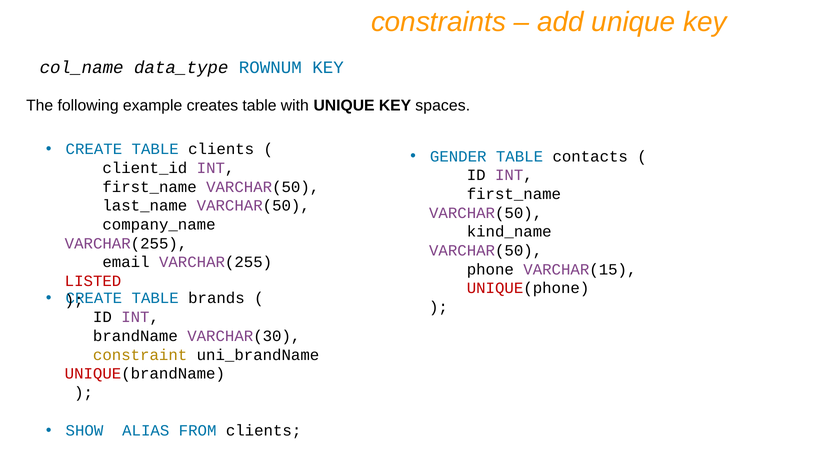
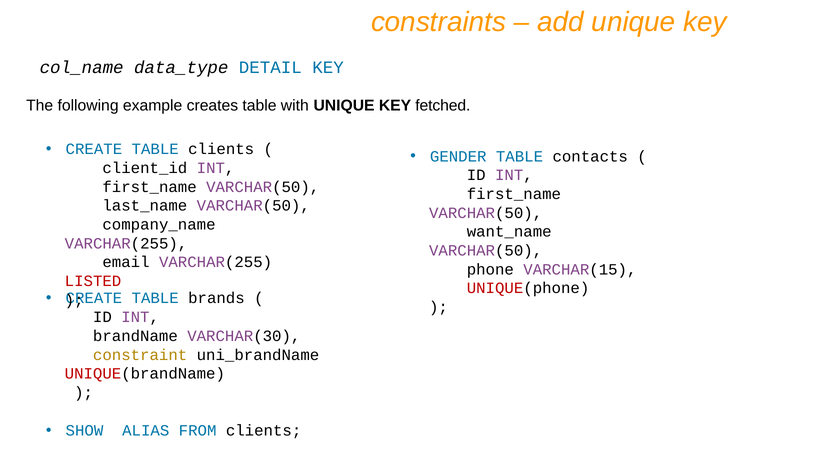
ROWNUM: ROWNUM -> DETAIL (270, 67)
spaces: spaces -> fetched (443, 106)
kind_name: kind_name -> want_name (509, 232)
